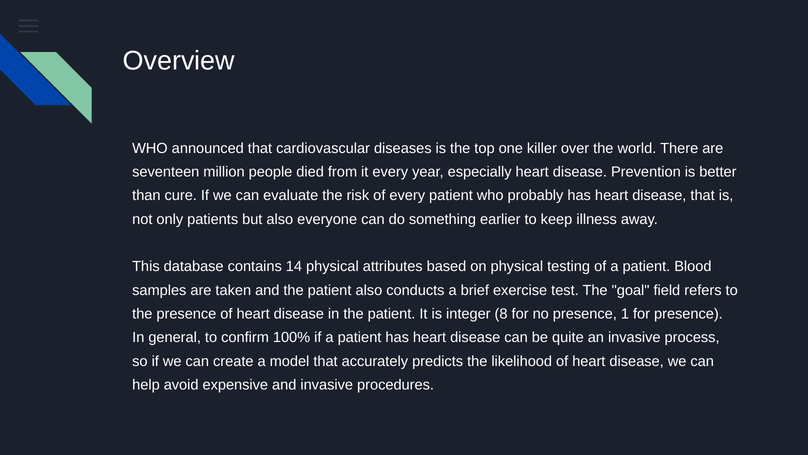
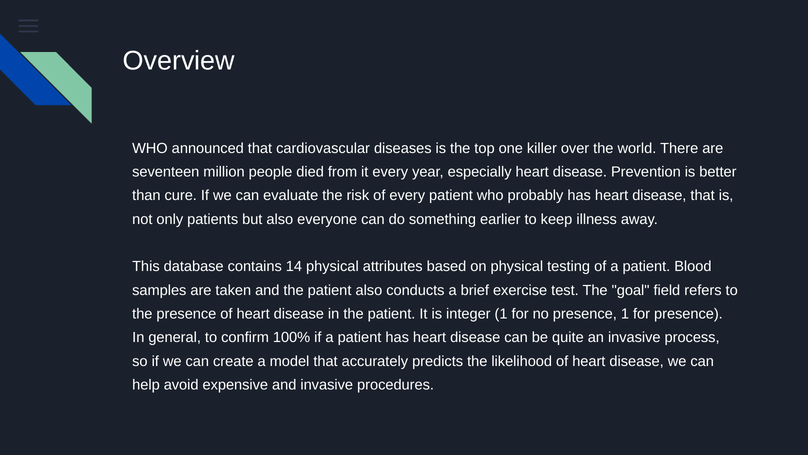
integer 8: 8 -> 1 (501, 314)
